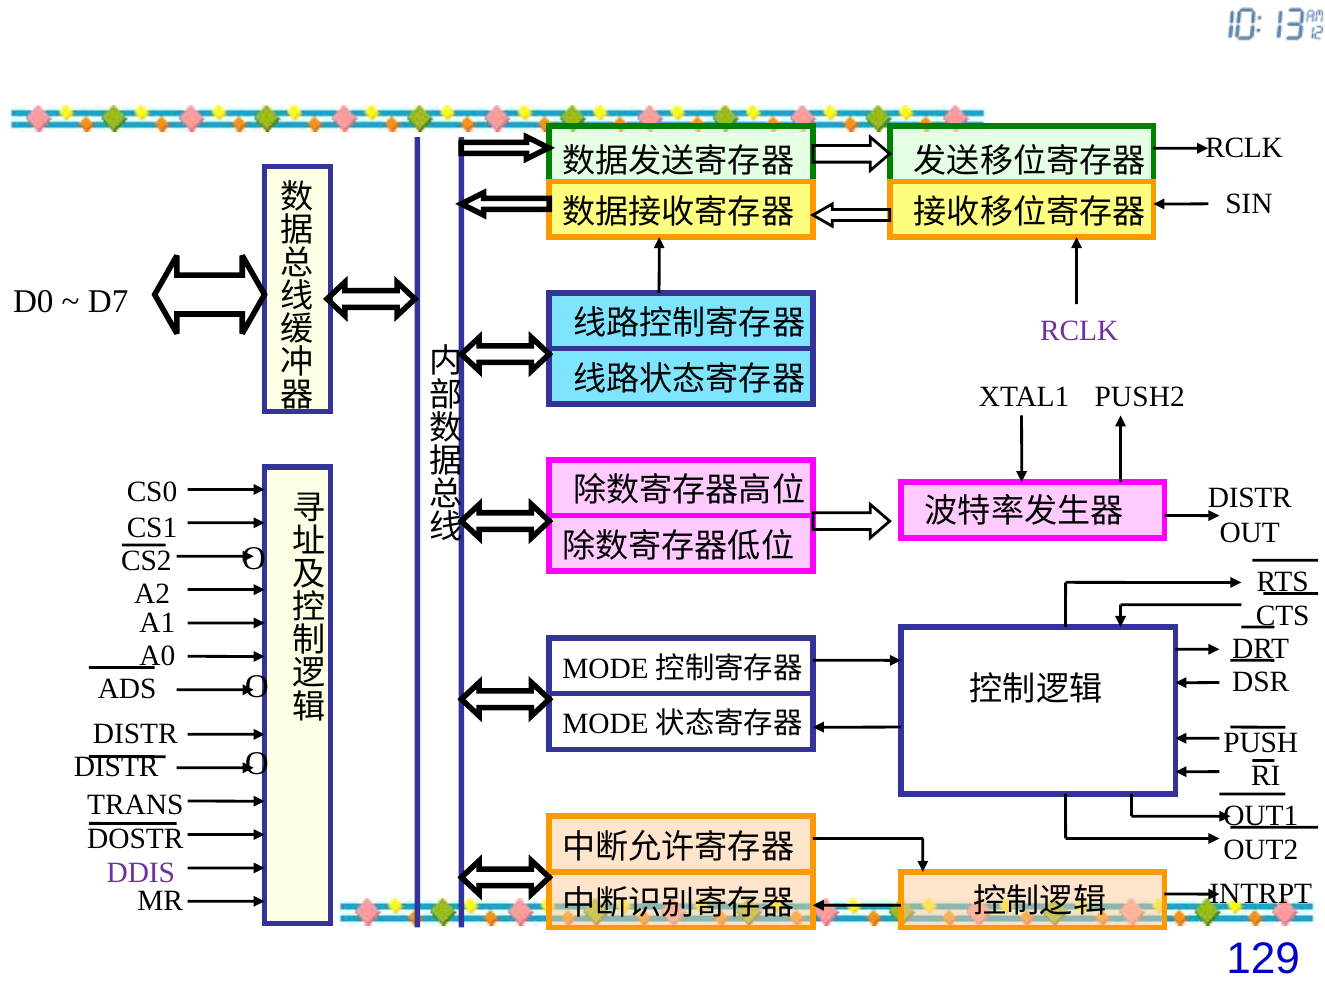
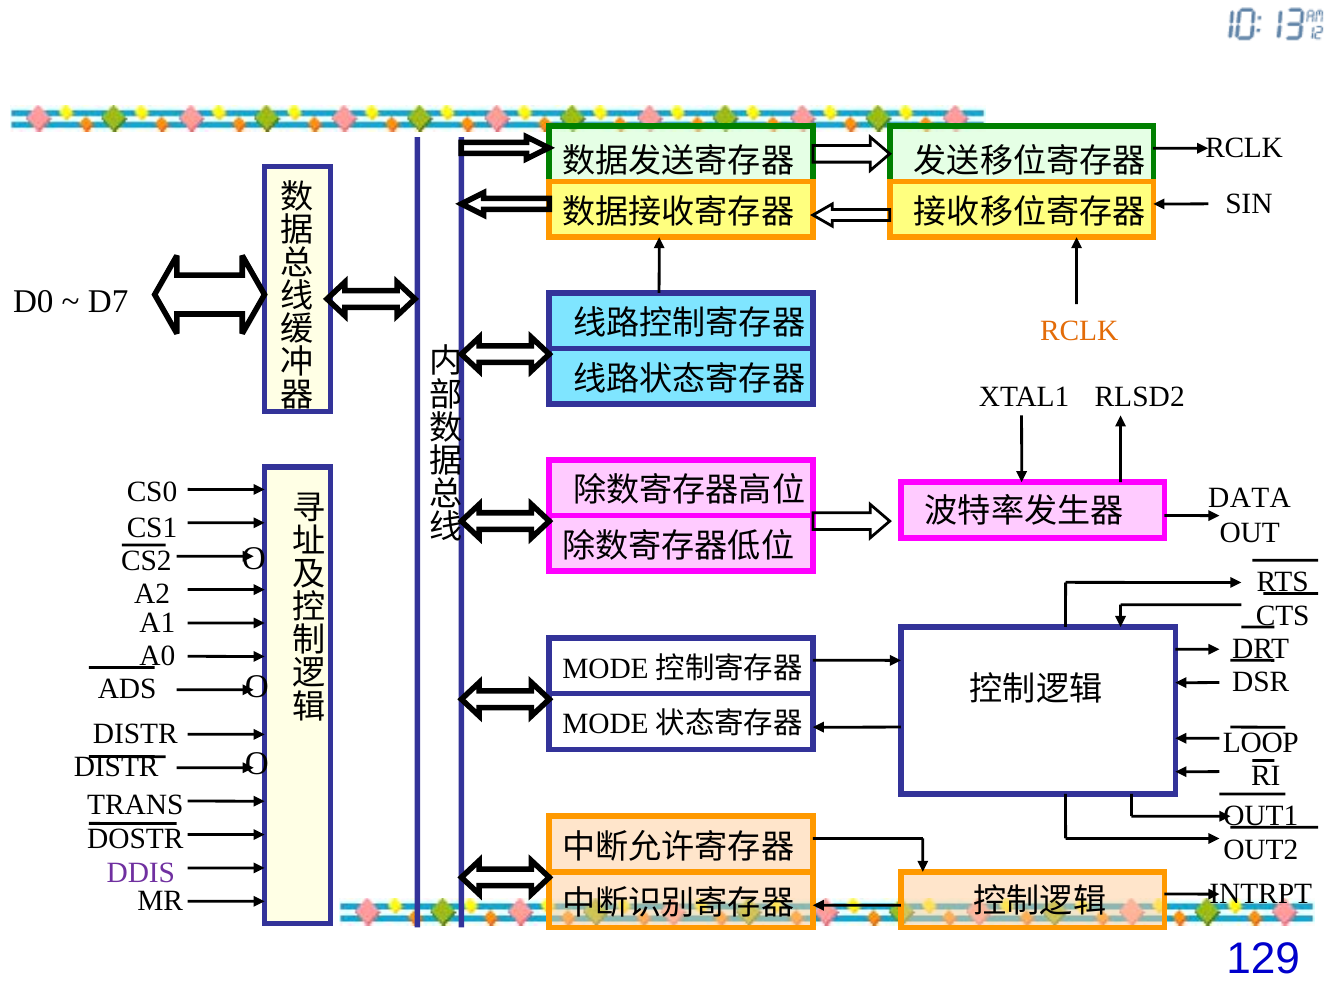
RCLK colour: purple -> orange (1079, 331)
PUSH2: PUSH2 -> RLSD2 (1140, 397)
DISTR: DISTR -> DATA (1250, 498)
PUSH: PUSH -> LOOP (1261, 742)
